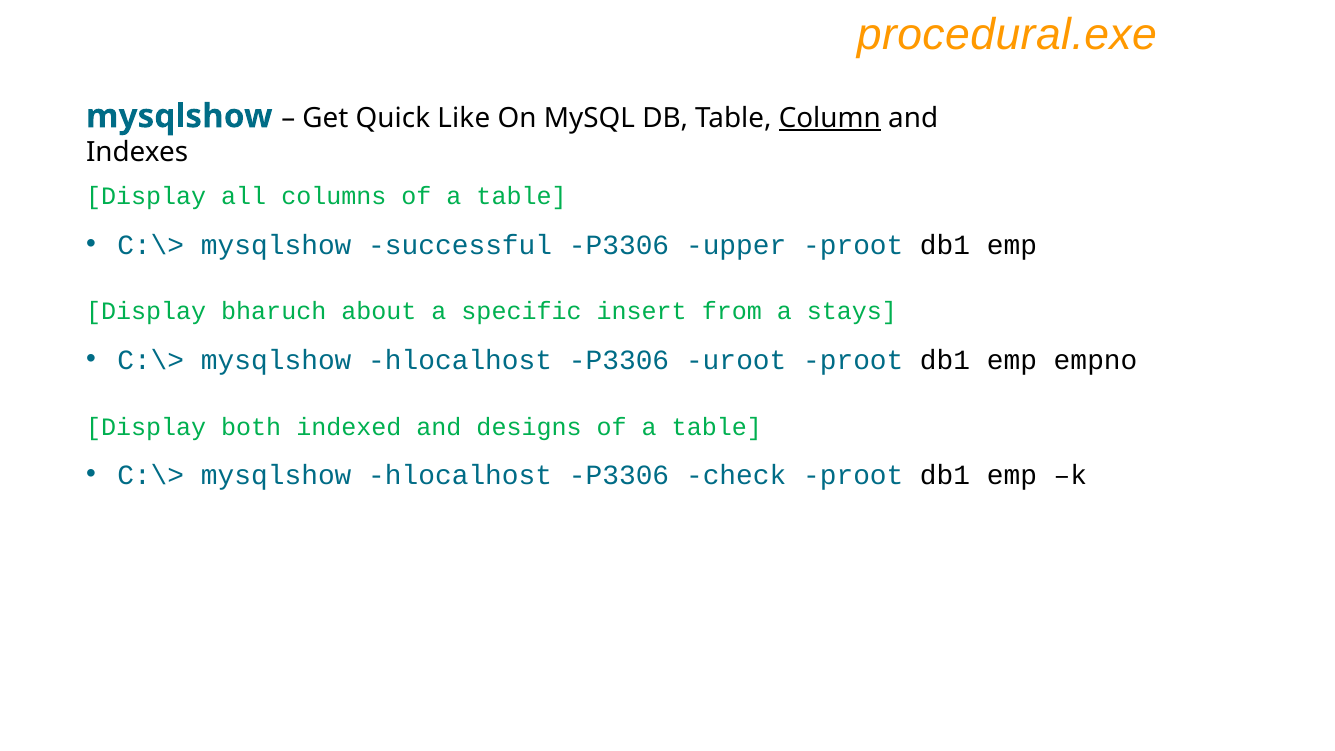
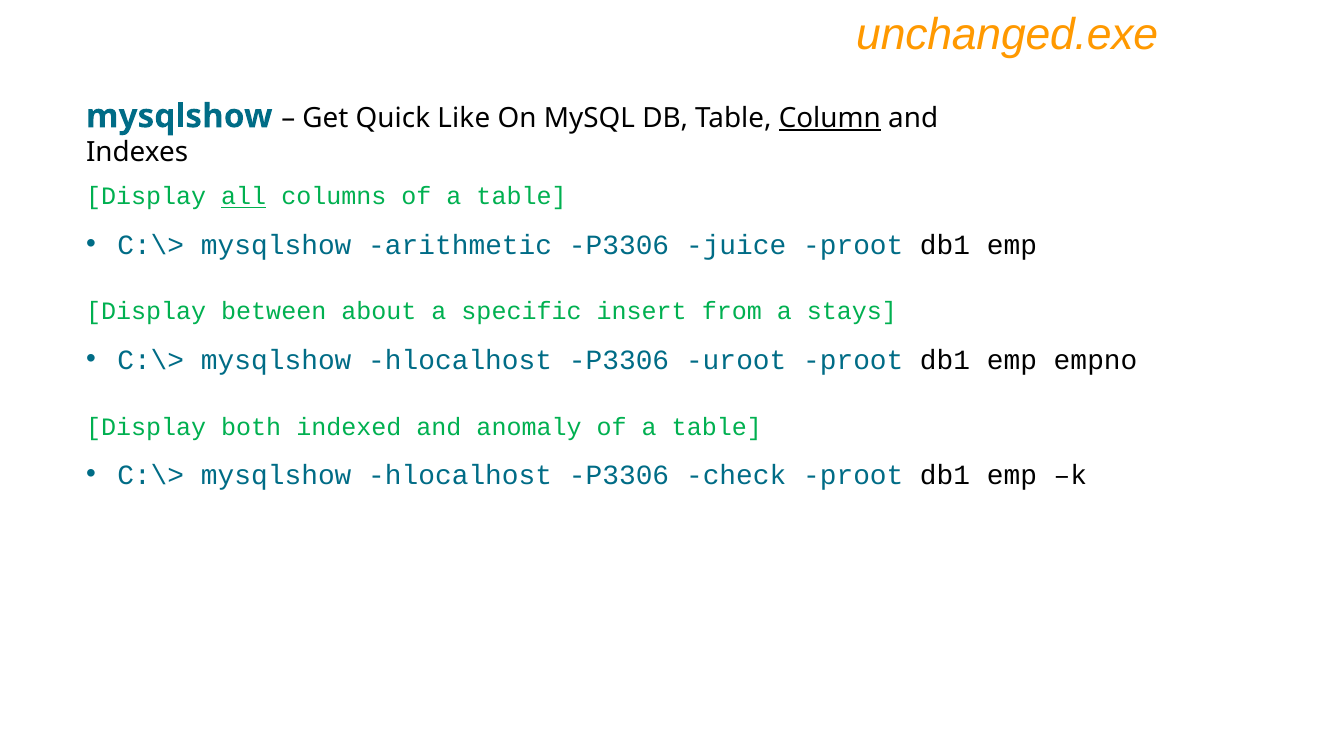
procedural.exe: procedural.exe -> unchanged.exe (1007, 35)
all underline: none -> present (244, 197)
successful: successful -> arithmetic (460, 245)
upper: upper -> juice (736, 245)
bharuch: bharuch -> between (274, 312)
designs: designs -> anomaly (529, 427)
